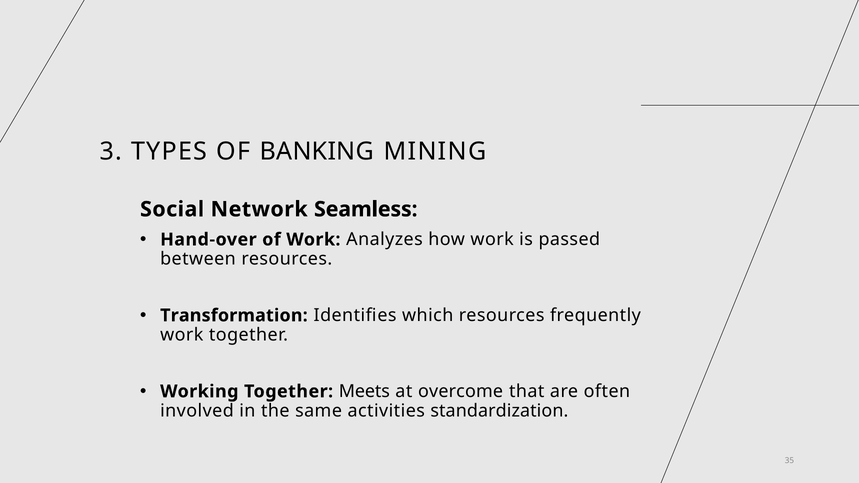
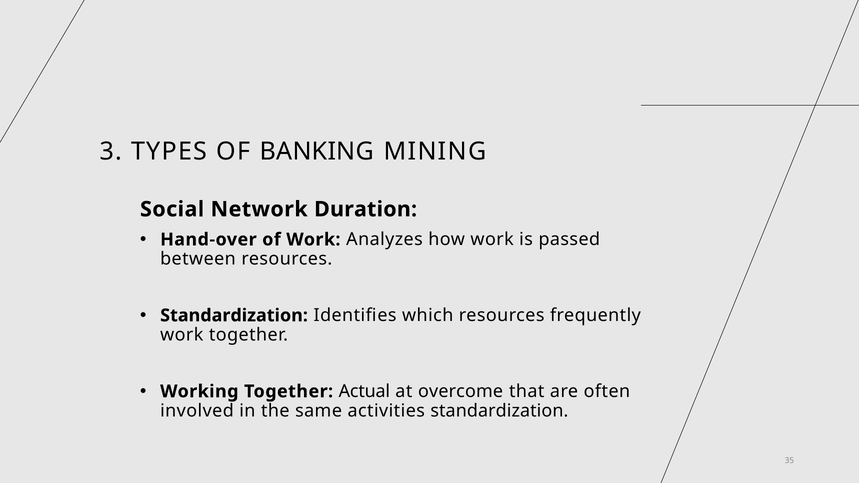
Seamless: Seamless -> Duration (366, 209)
Transformation: Transformation -> Standardization (234, 316)
Meets: Meets -> Actual (364, 392)
